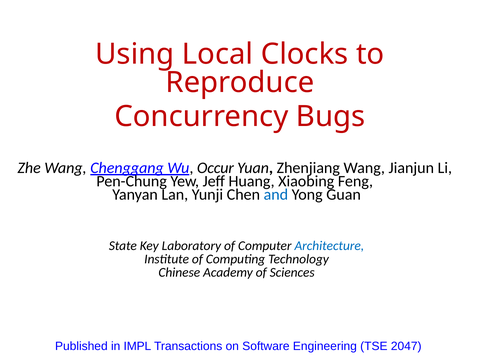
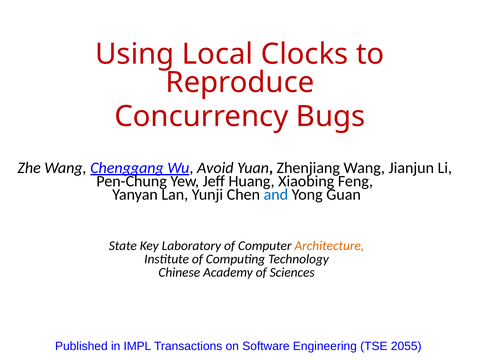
Occur: Occur -> Avoid (215, 168)
Architecture colour: blue -> orange (329, 246)
2047: 2047 -> 2055 (406, 346)
